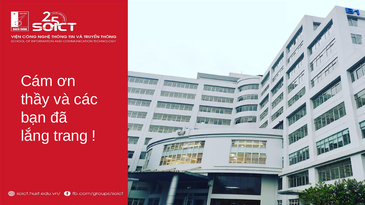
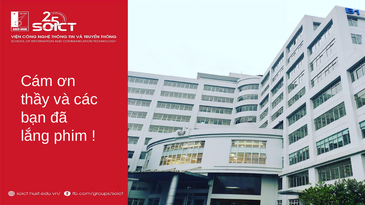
trang: trang -> phim (71, 136)
